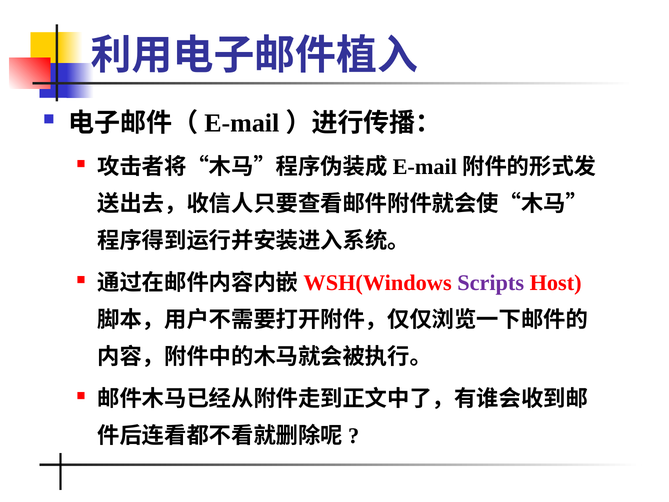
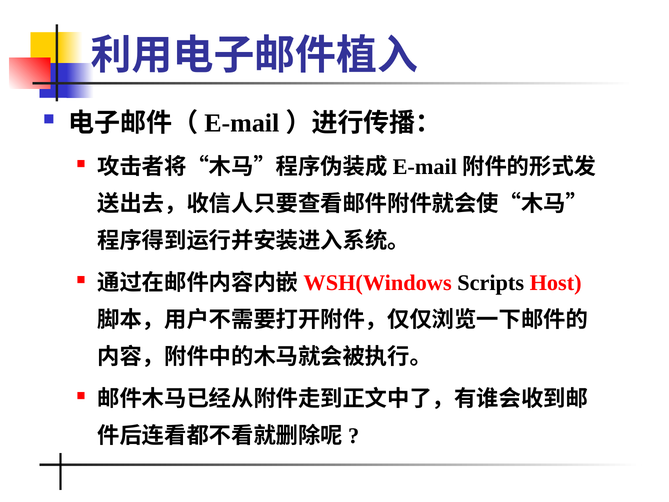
Scripts colour: purple -> black (491, 283)
